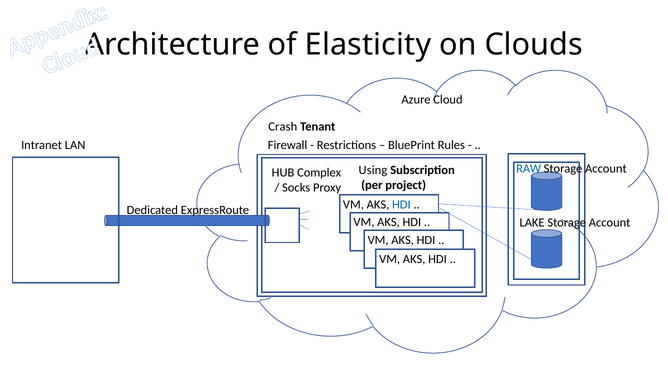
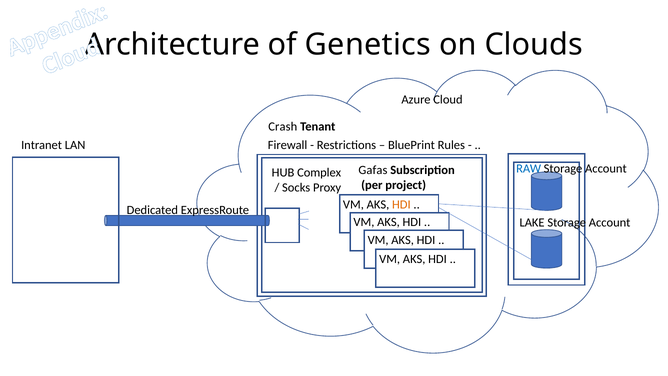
Elasticity: Elasticity -> Genetics (368, 44)
Using: Using -> Gafas (373, 170)
HDI colour: blue -> orange (401, 204)
